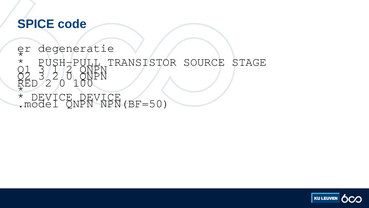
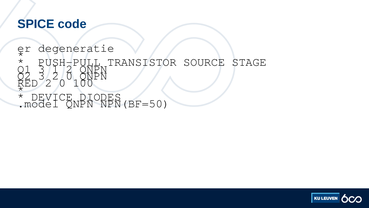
DEVICE DEVICE: DEVICE -> DIODES (100, 97)
